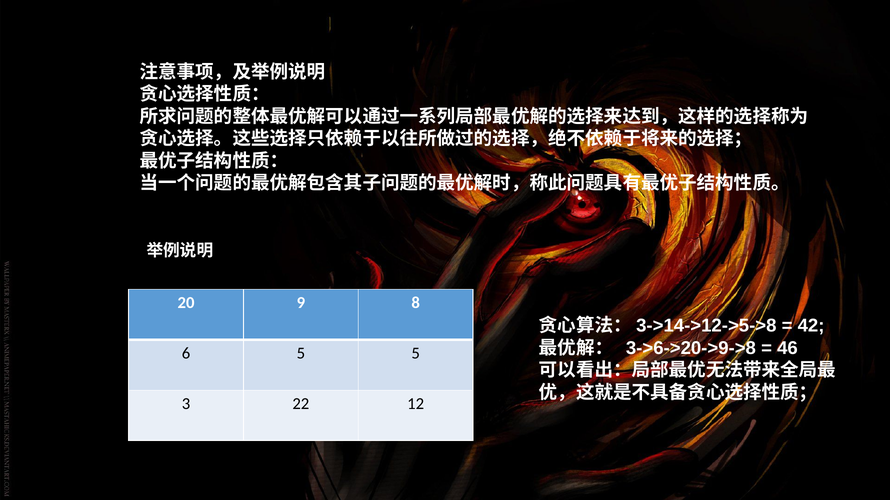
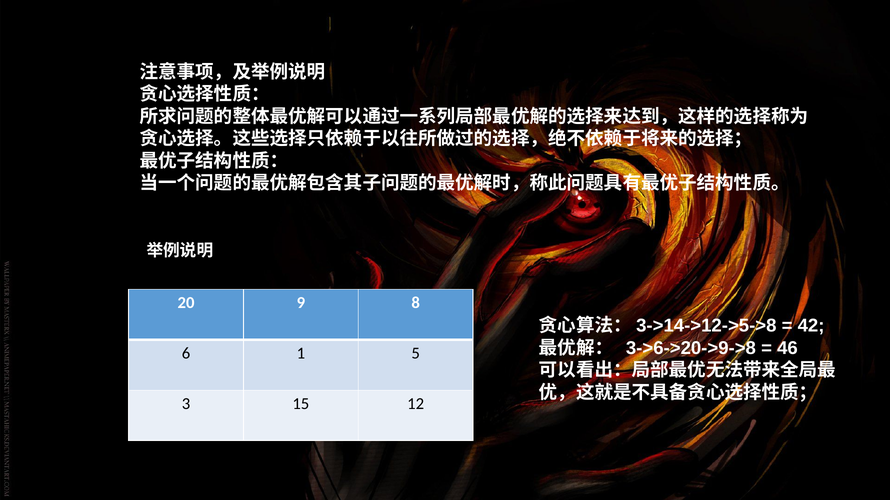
6 5: 5 -> 1 (301, 354)
22: 22 -> 15 (301, 404)
